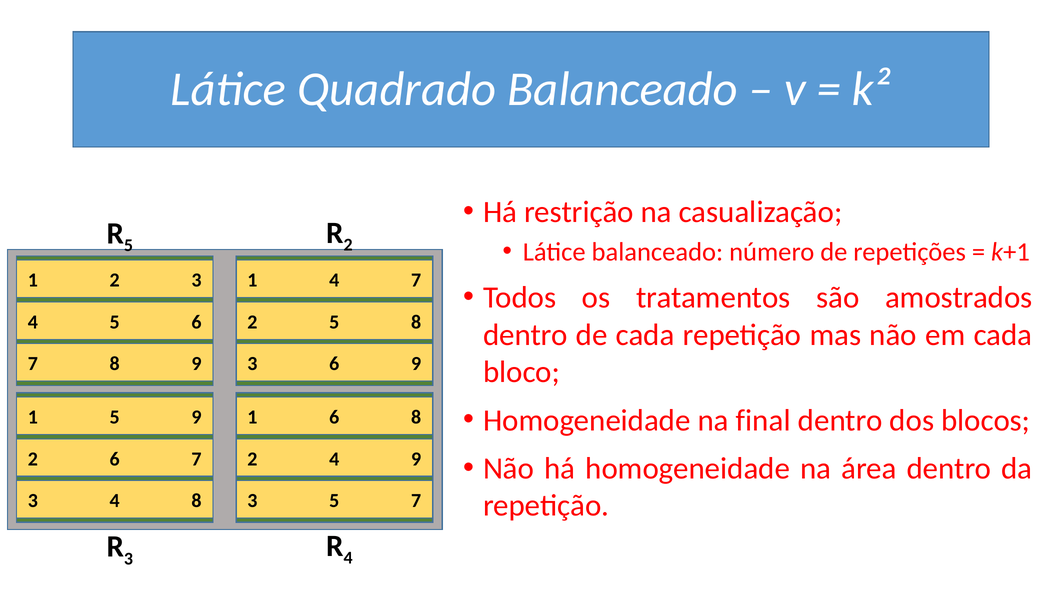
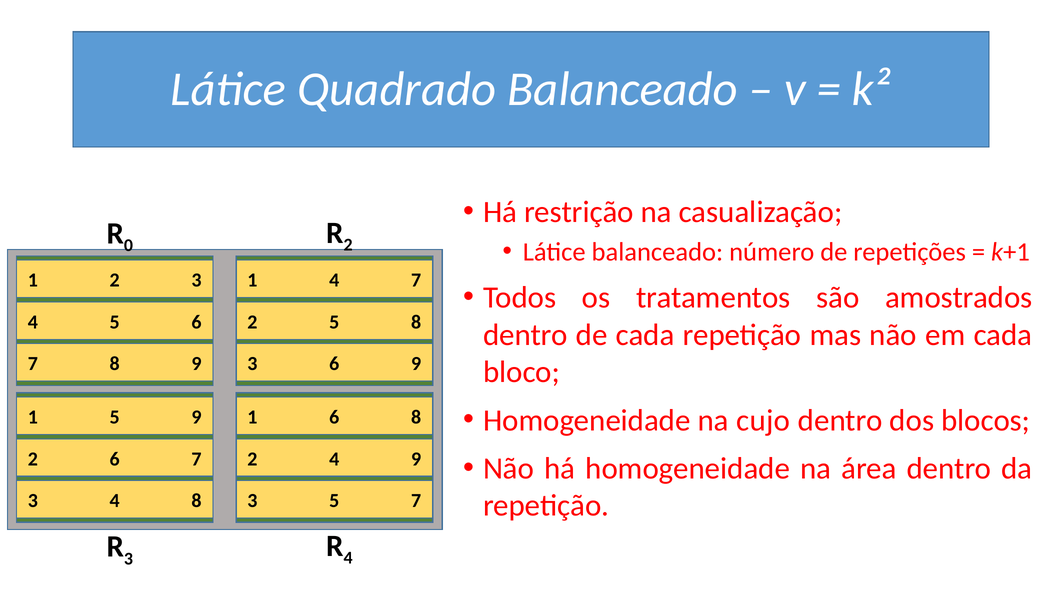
5: 5 -> 0 (128, 246)
final: final -> cujo (763, 421)
